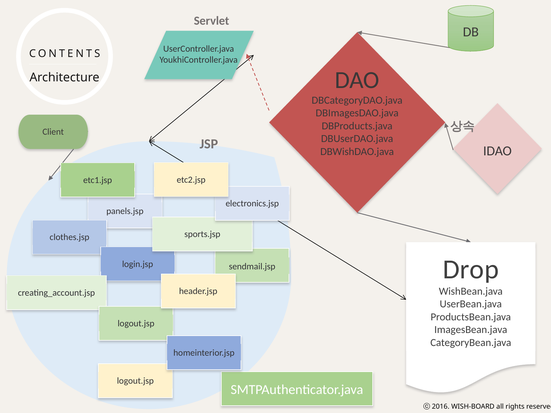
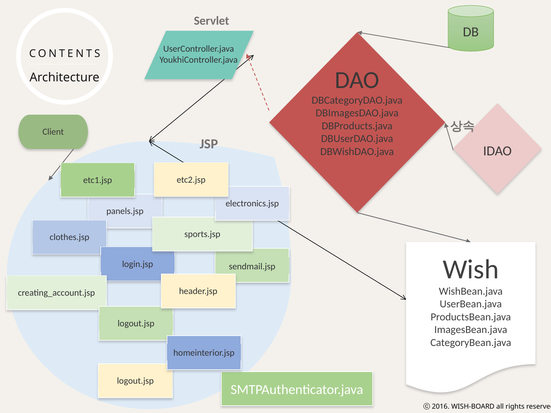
Drop: Drop -> Wish (471, 270)
